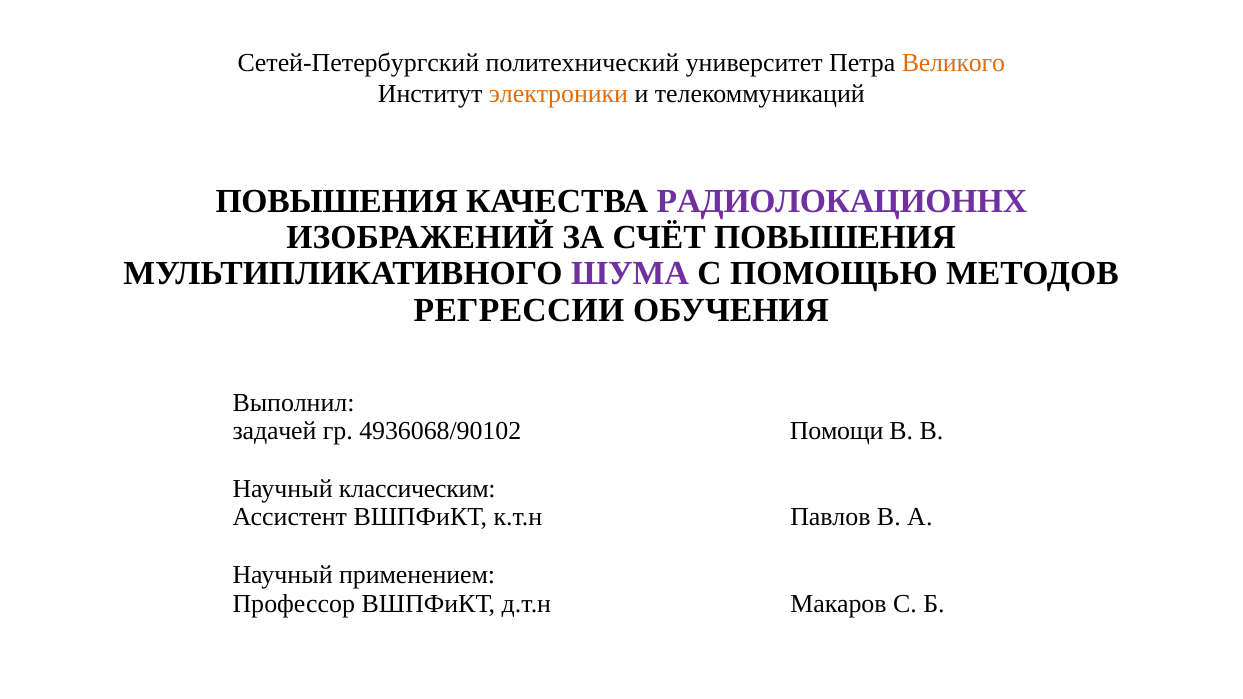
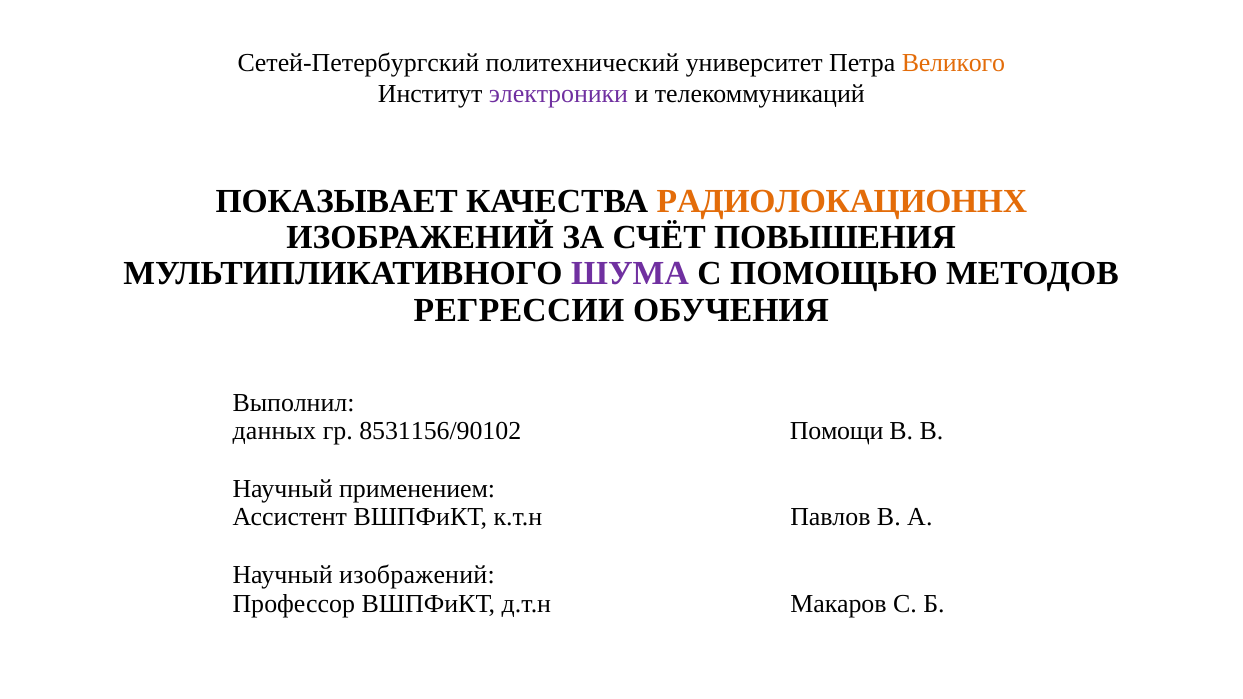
электроники colour: orange -> purple (558, 94)
ПОВЫШЕНИЯ: ПОВЫШЕНИЯ -> ПОКАЗЫВАЕТ (337, 201)
РАДИОЛОКАЦИОННХ colour: purple -> orange (842, 201)
задачей: задачей -> данных (274, 431)
4936068/90102: 4936068/90102 -> 8531156/90102 (440, 431)
классическим: классическим -> применением (417, 489)
Научный применением: применением -> изображений (417, 575)
